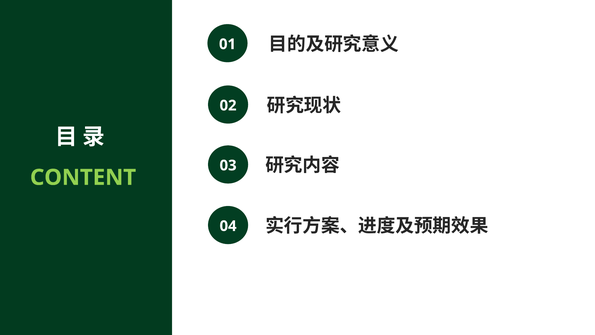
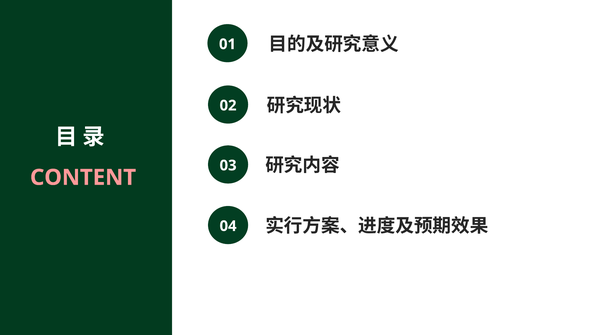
CONTENT colour: light green -> pink (83, 177)
